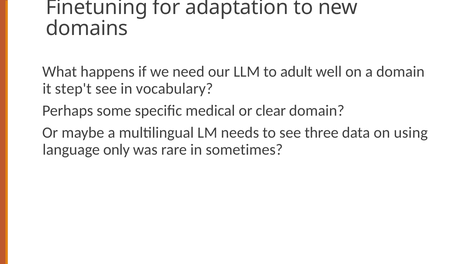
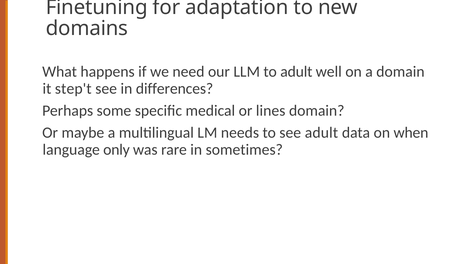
vocabulary: vocabulary -> differences (175, 89)
clear: clear -> lines (271, 111)
see three: three -> adult (321, 133)
using: using -> when (411, 133)
